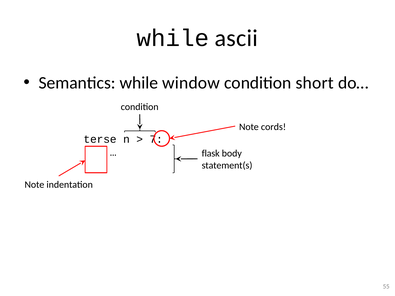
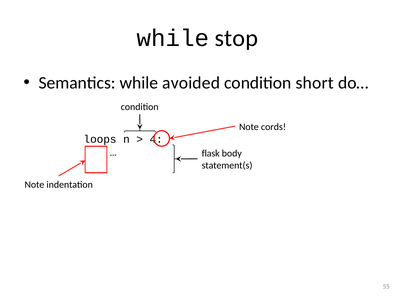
ascii: ascii -> stop (236, 38)
window: window -> avoided (191, 83)
terse: terse -> loops (100, 139)
7: 7 -> 4 (156, 139)
